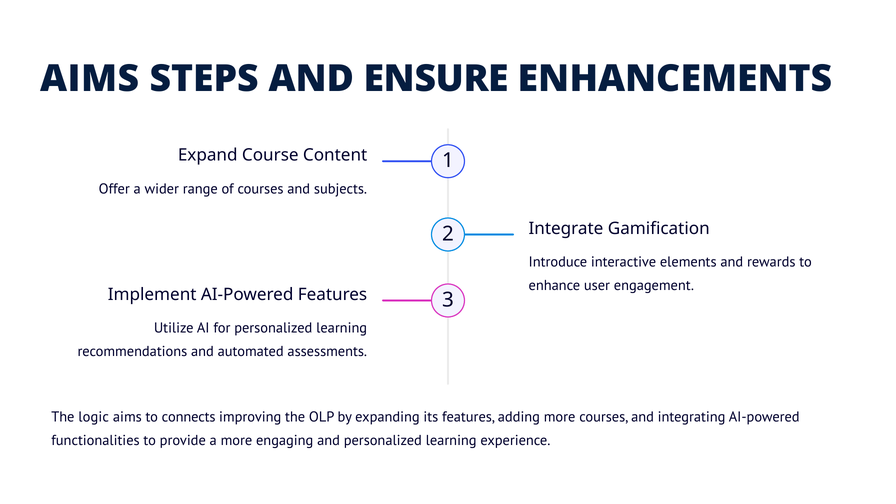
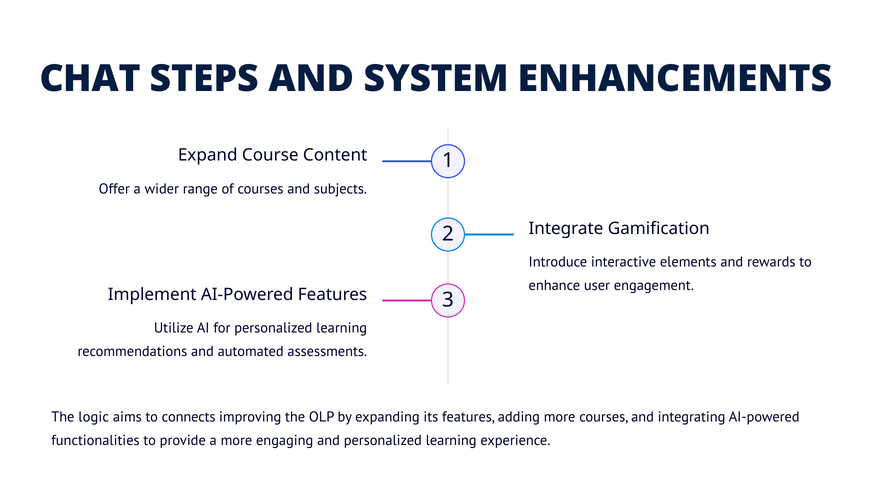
AIMS: AIMS -> CHAT (90, 79)
ENSURE: ENSURE -> SYSTEM (436, 79)
